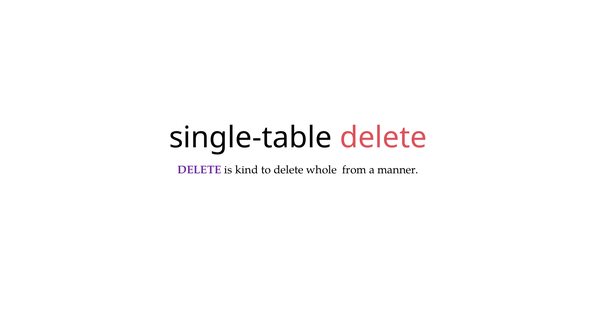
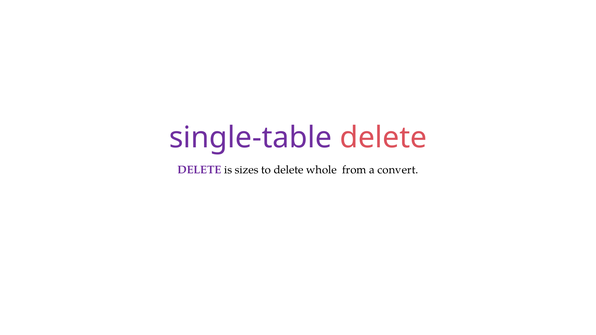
single-table colour: black -> purple (250, 138)
kind: kind -> sizes (247, 170)
manner: manner -> convert (398, 170)
